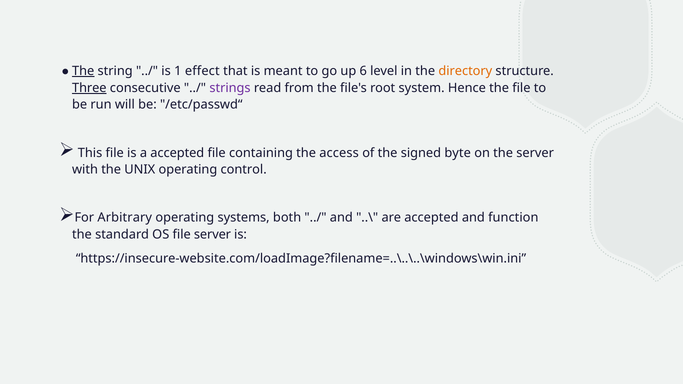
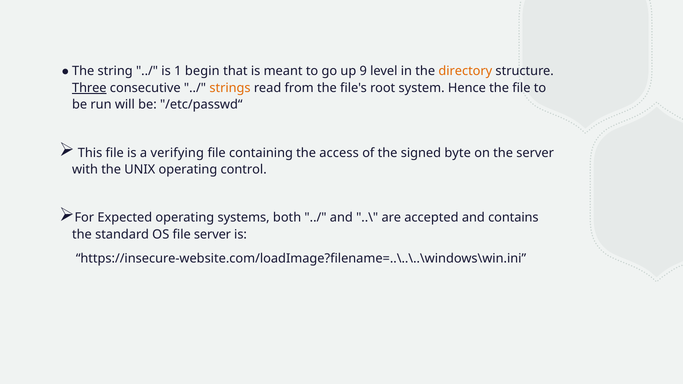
The underline: present -> none (83, 71)
effect: effect -> begin (202, 71)
6: 6 -> 9 (363, 71)
strings colour: purple -> orange (230, 88)
a accepted: accepted -> verifying (177, 153)
Arbitrary: Arbitrary -> Expected (125, 218)
function: function -> contains (513, 218)
